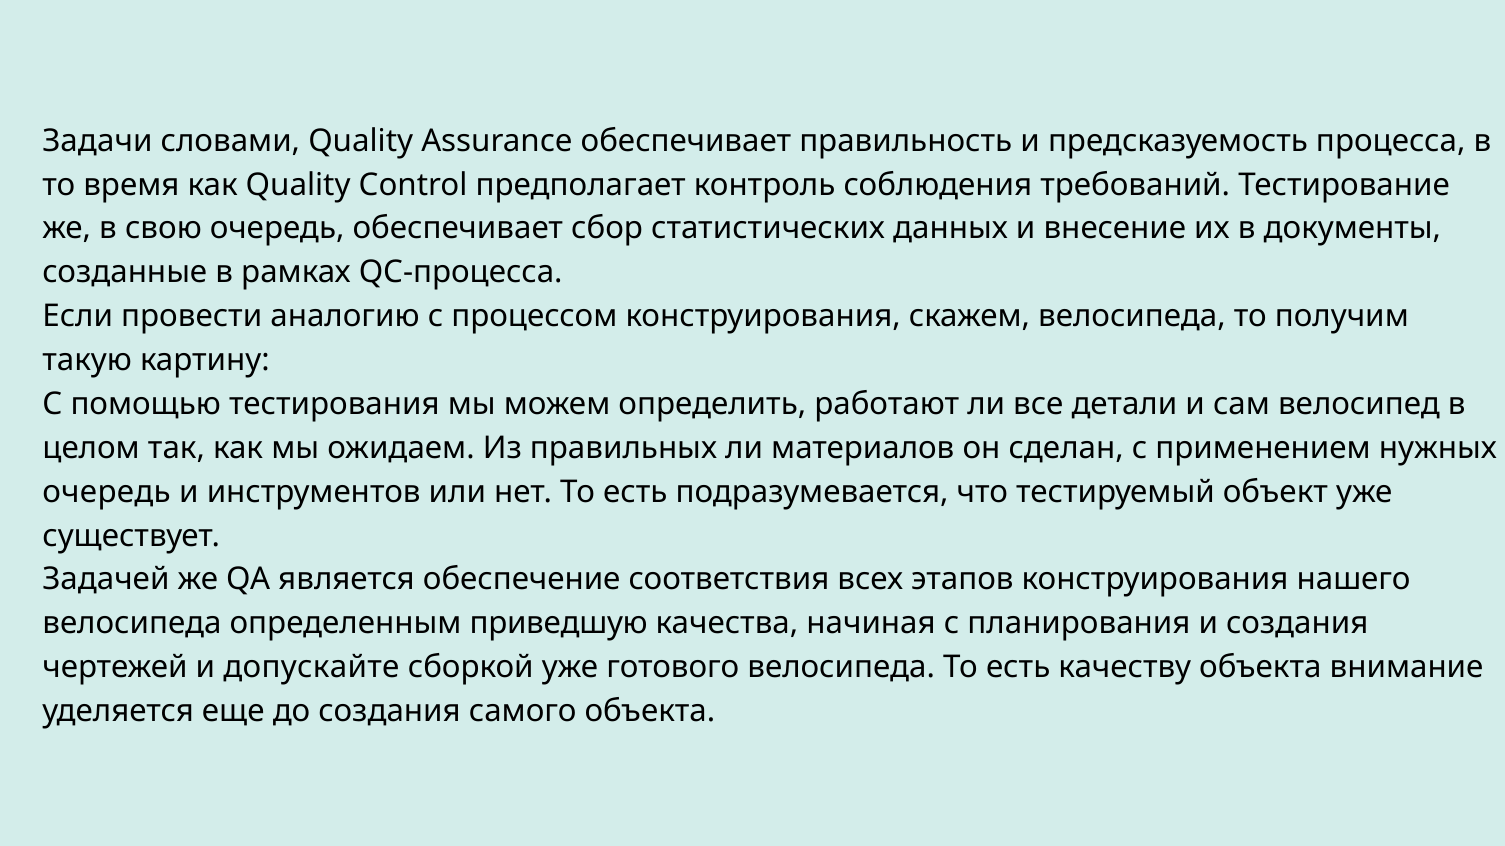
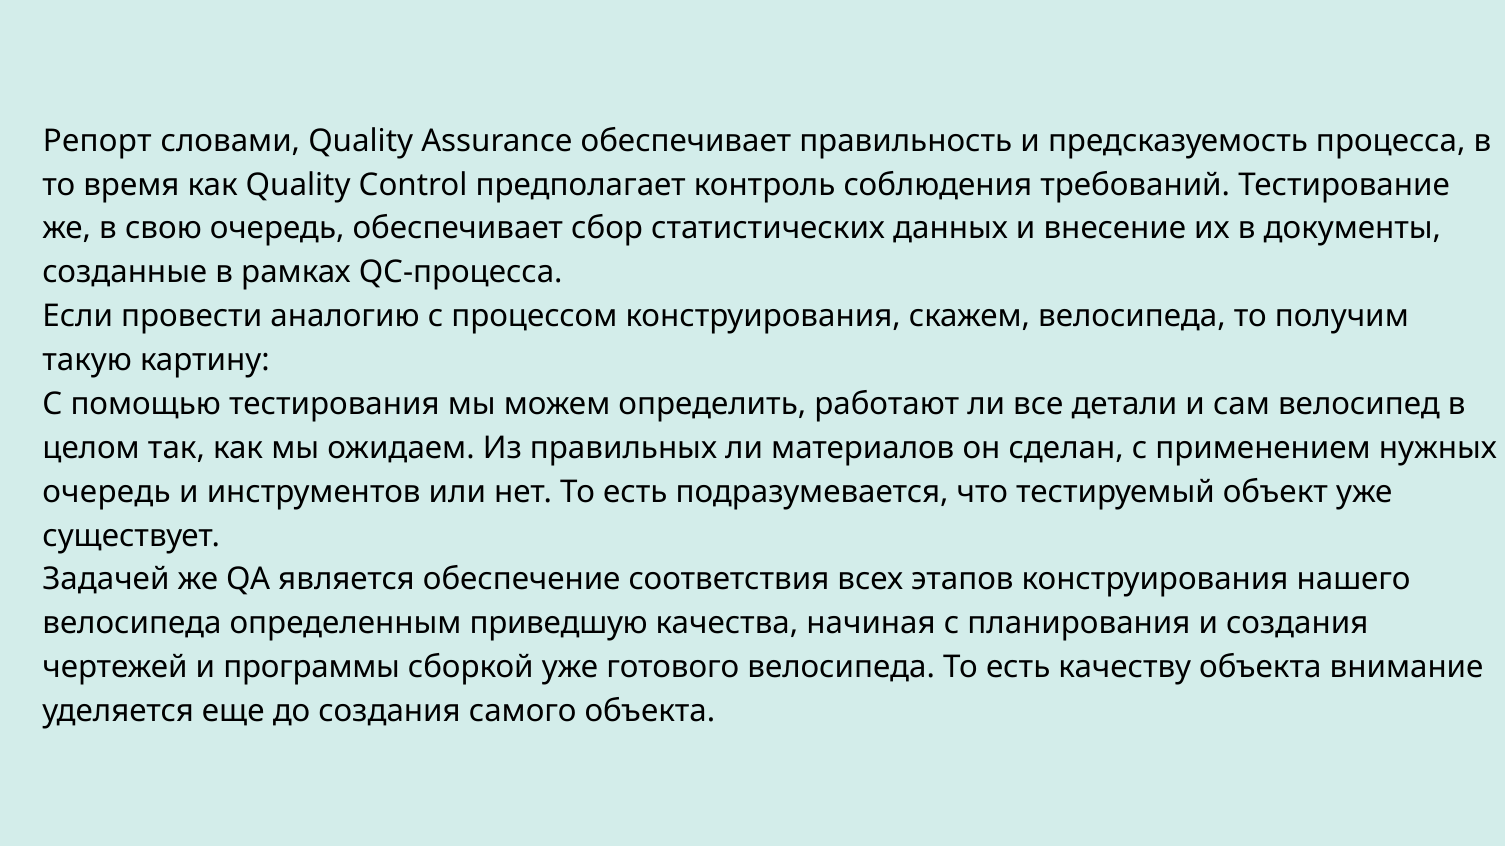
Задачи: Задачи -> Репорт (97, 141)
допускайте: допускайте -> программы (312, 668)
